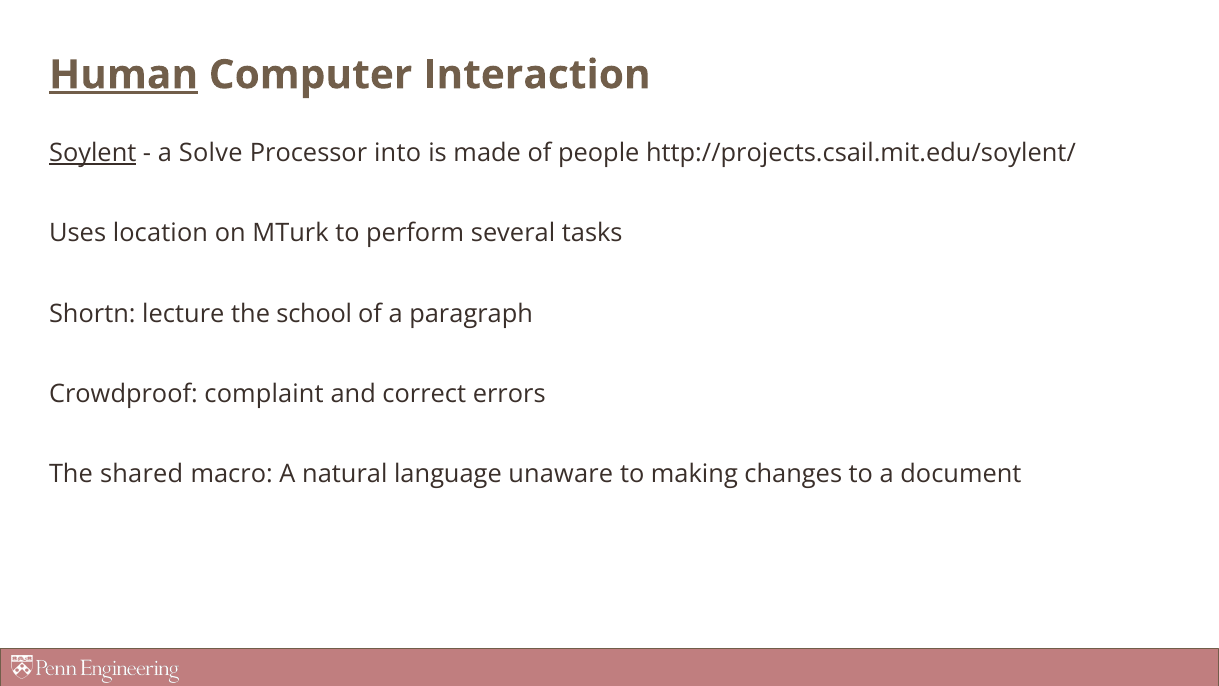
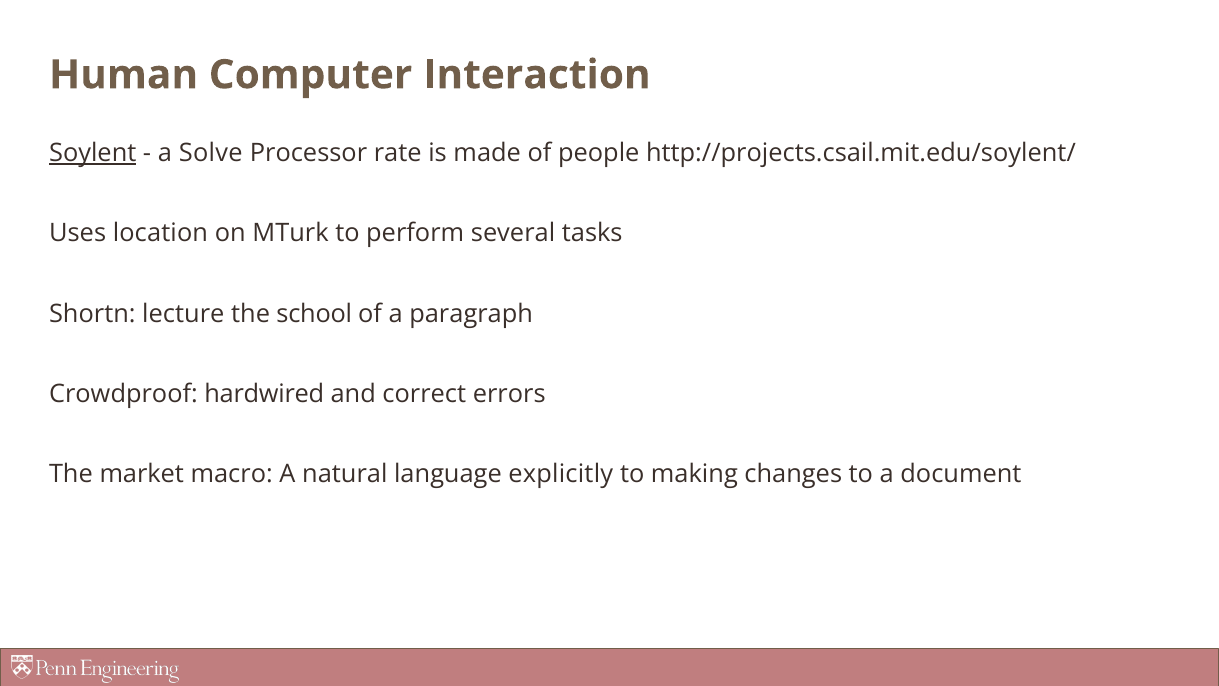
Human underline: present -> none (124, 75)
into: into -> rate (398, 153)
complaint: complaint -> hardwired (264, 394)
shared: shared -> market (142, 474)
unaware: unaware -> explicitly (561, 474)
